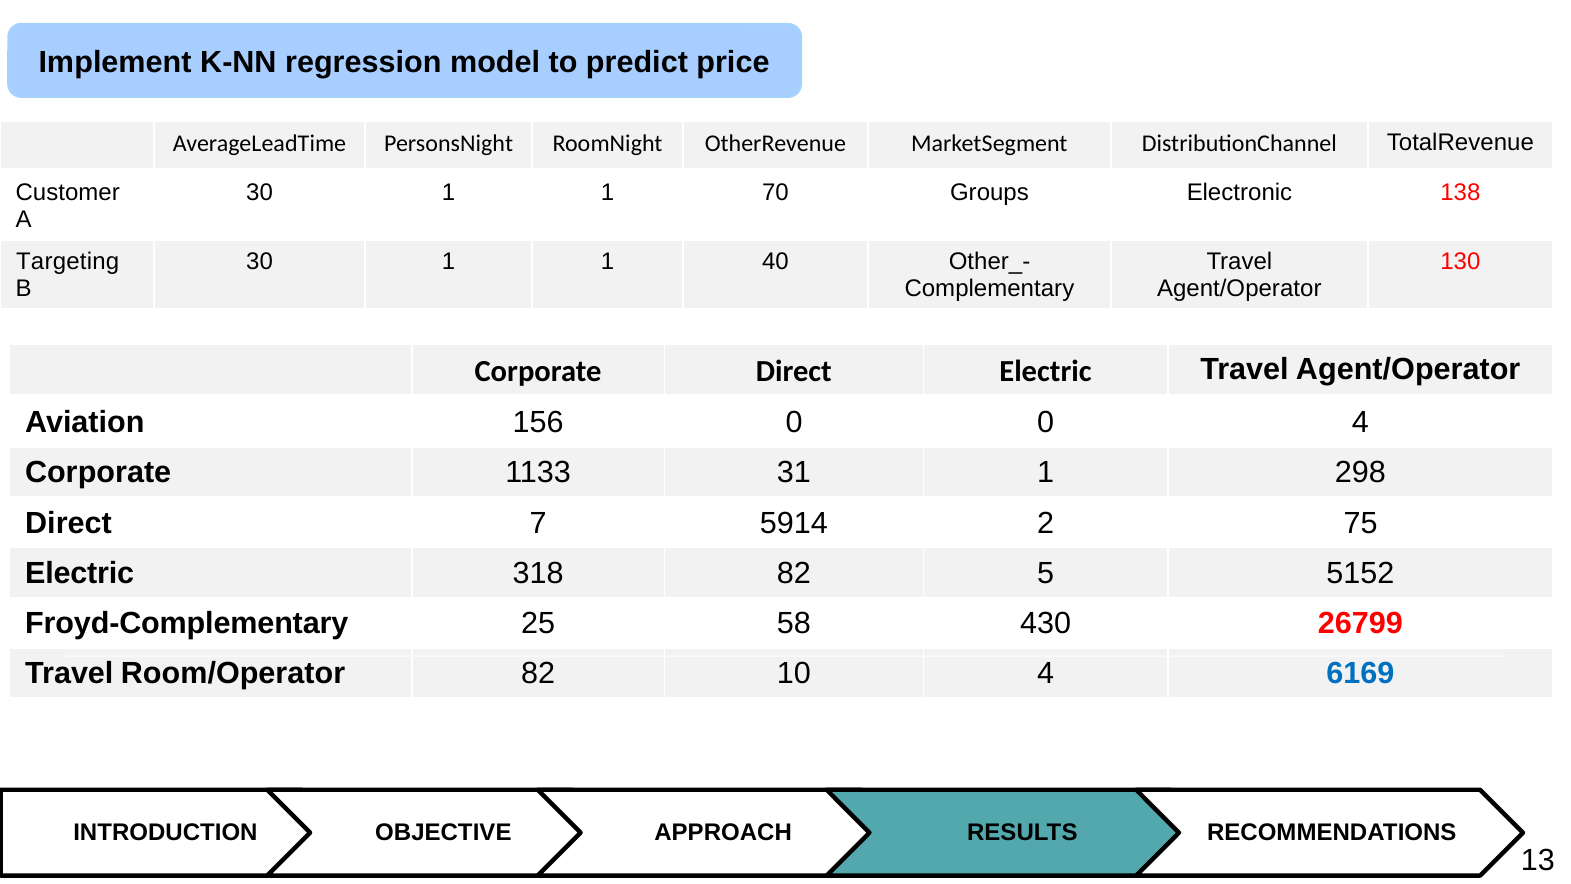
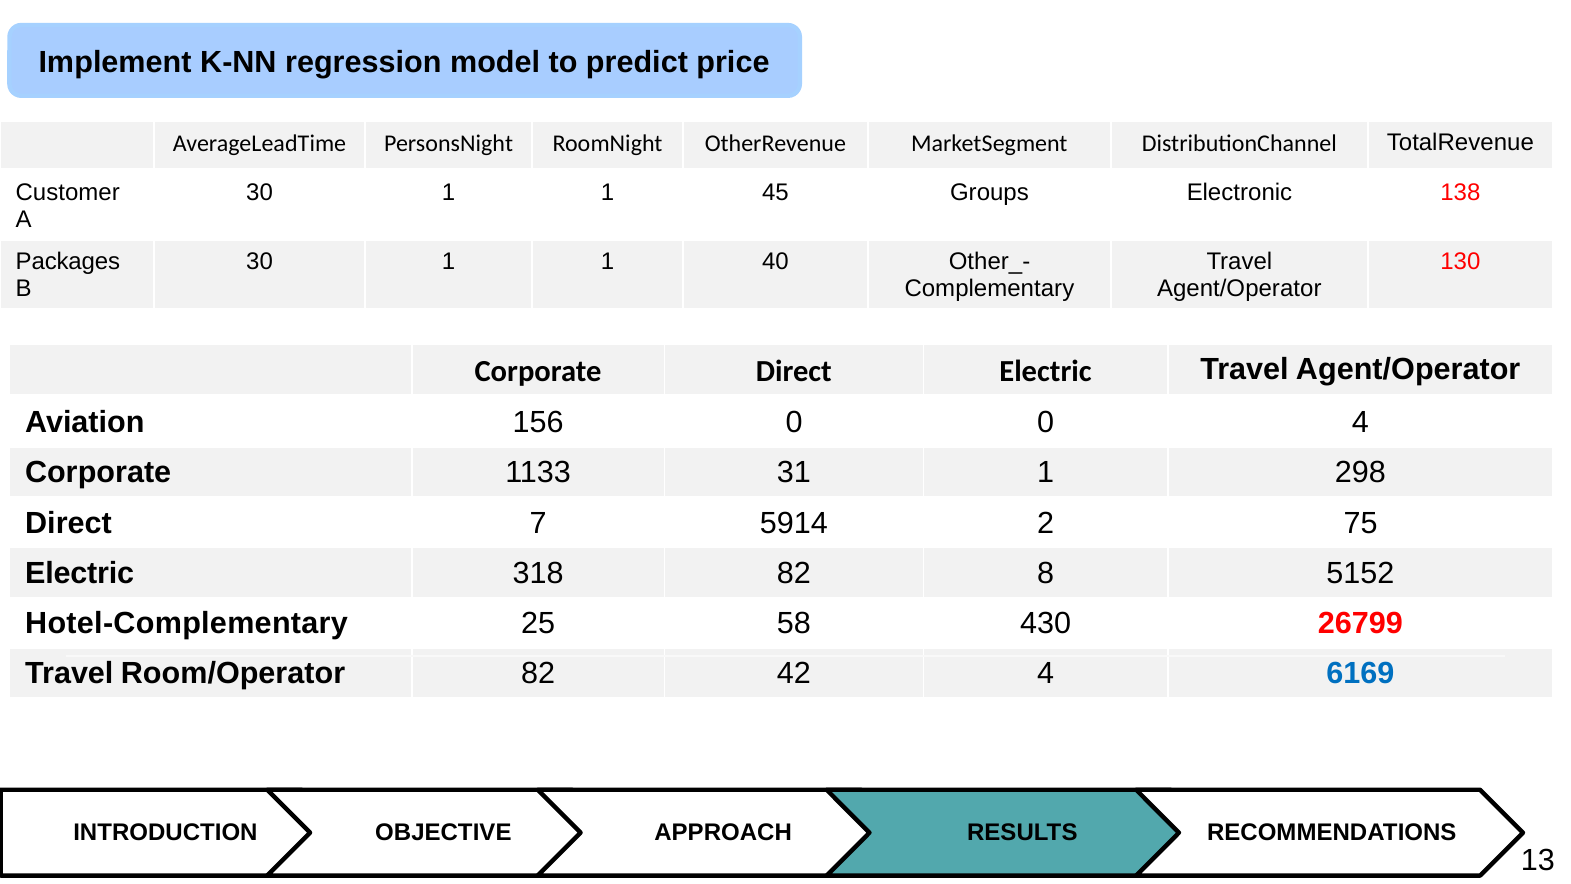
70: 70 -> 45 (775, 192)
Targeting: Targeting -> Packages (68, 262)
5: 5 -> 8 (1046, 573)
Froyd-Complementary: Froyd-Complementary -> Hotel-Complementary (187, 623)
10: 10 -> 42 (794, 673)
